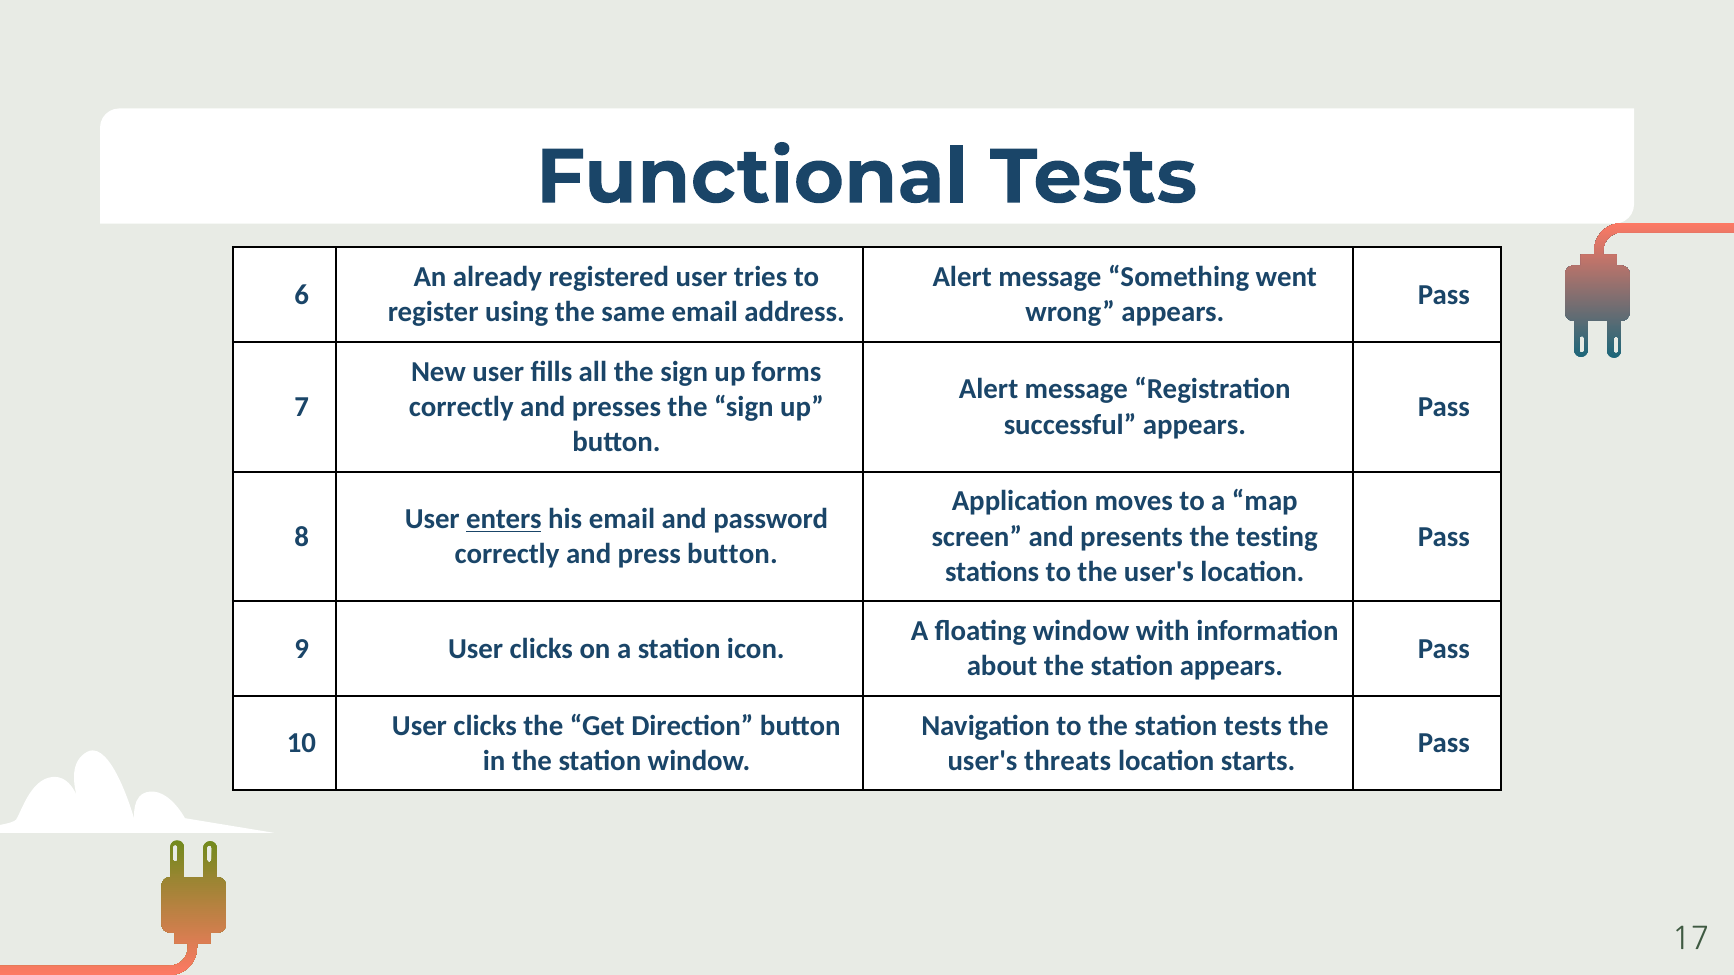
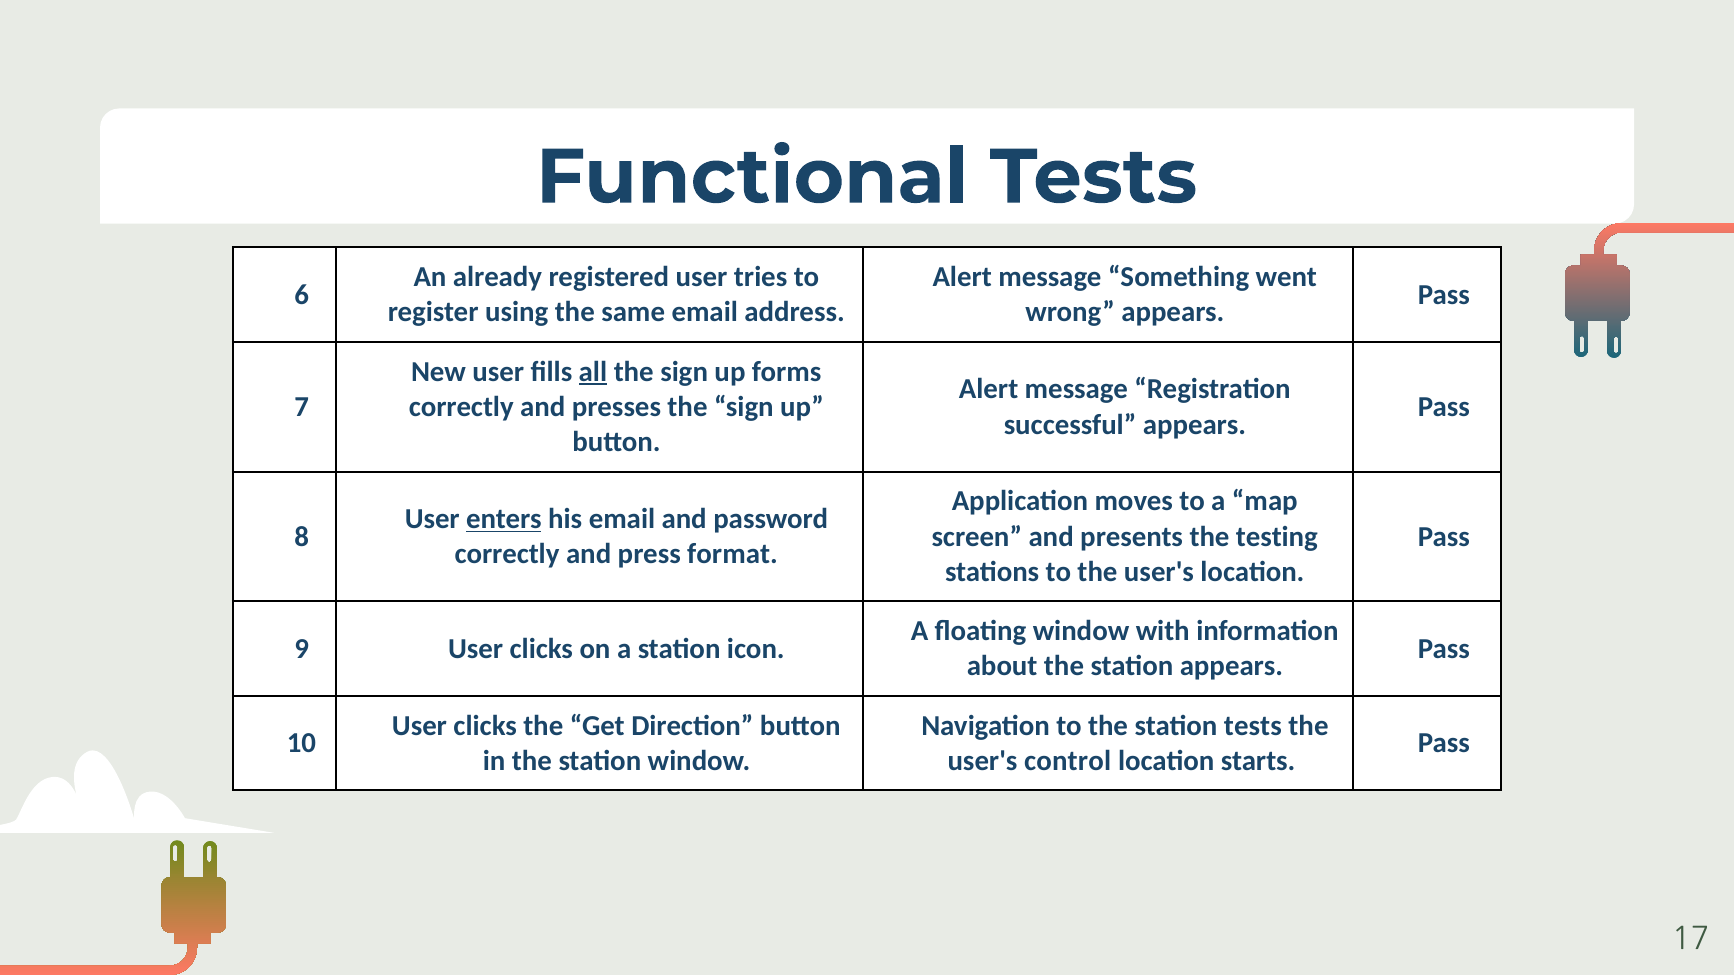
all underline: none -> present (593, 372)
press button: button -> format (733, 554)
threats: threats -> control (1068, 761)
